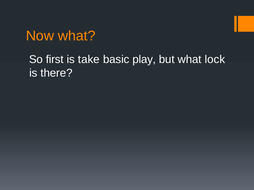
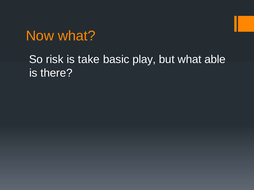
first: first -> risk (55, 60)
lock: lock -> able (215, 60)
